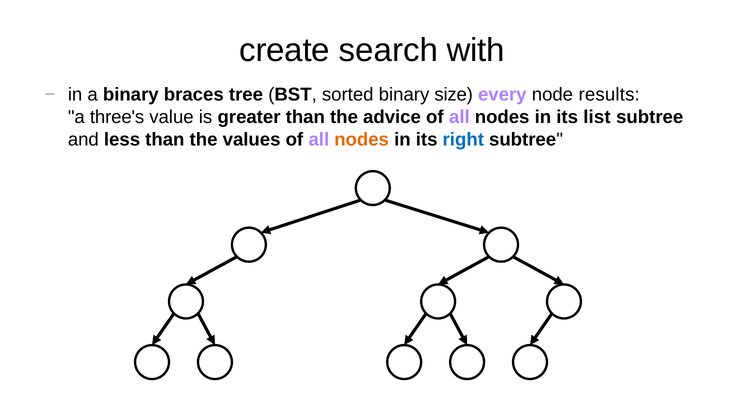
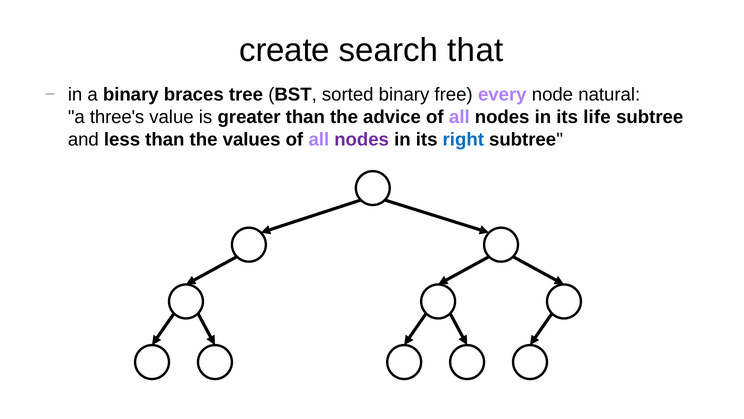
with: with -> that (475, 50)
size: size -> free (454, 95)
results: results -> natural (609, 95)
list: list -> life (597, 117)
nodes colour: orange -> purple (362, 139)
